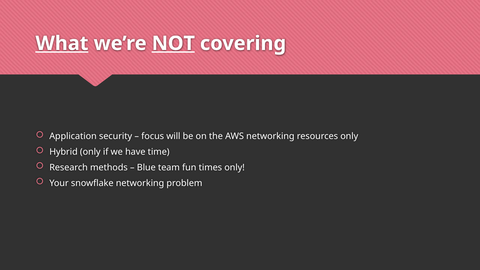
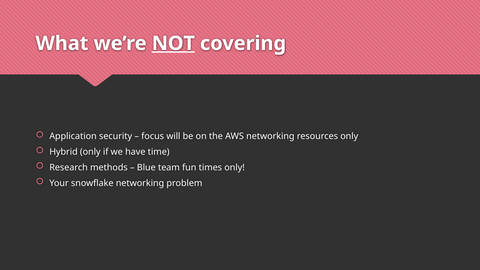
What underline: present -> none (62, 43)
